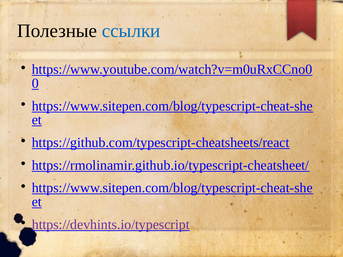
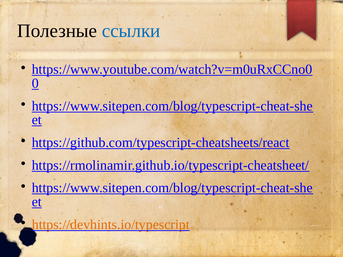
https://devhints.io/typescript colour: purple -> orange (111, 225)
